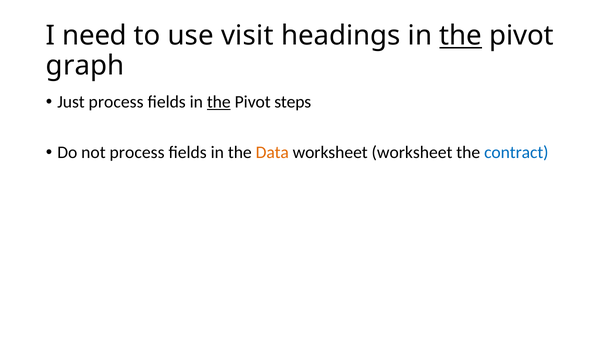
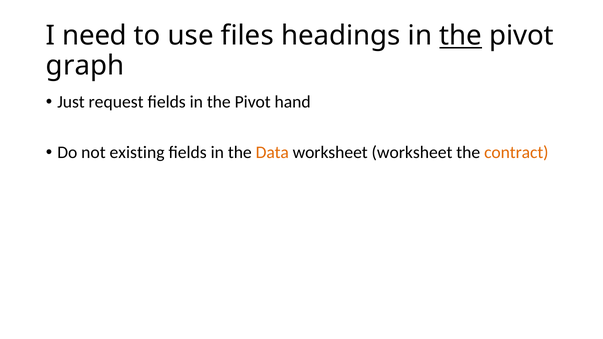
visit: visit -> files (247, 36)
Just process: process -> request (116, 102)
the underline: present -> none (219, 102)
steps: steps -> hand (293, 102)
not process: process -> existing (137, 153)
contract colour: blue -> orange (516, 153)
